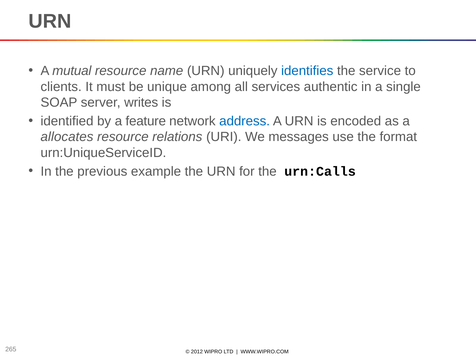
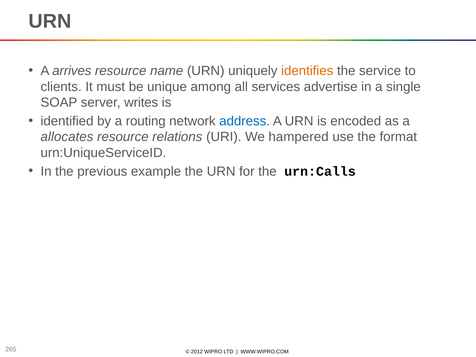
mutual: mutual -> arrives (72, 71)
identifies colour: blue -> orange (307, 71)
authentic: authentic -> advertise (331, 87)
feature: feature -> routing (146, 121)
messages: messages -> hampered (299, 137)
